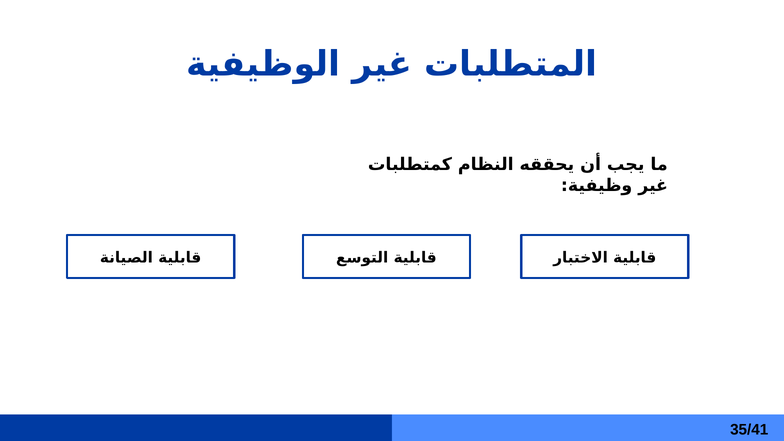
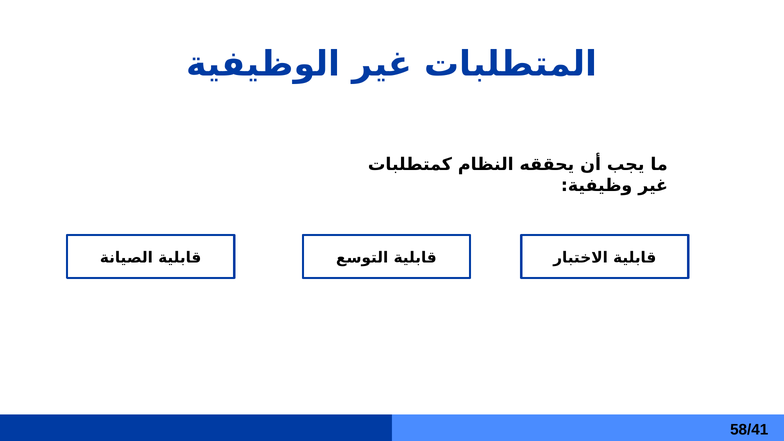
35/41: 35/41 -> 58/41 (749, 430)
